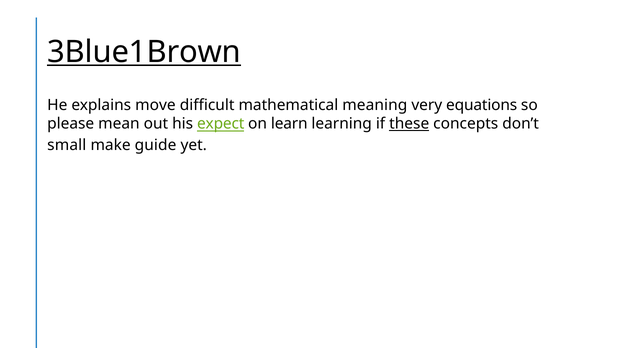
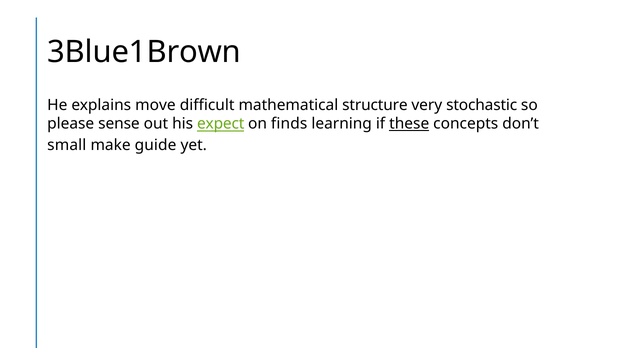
3Blue1Brown underline: present -> none (144, 52)
meaning: meaning -> structure (375, 105)
equations: equations -> stochastic (482, 105)
mean: mean -> sense (119, 124)
learn: learn -> finds (289, 124)
